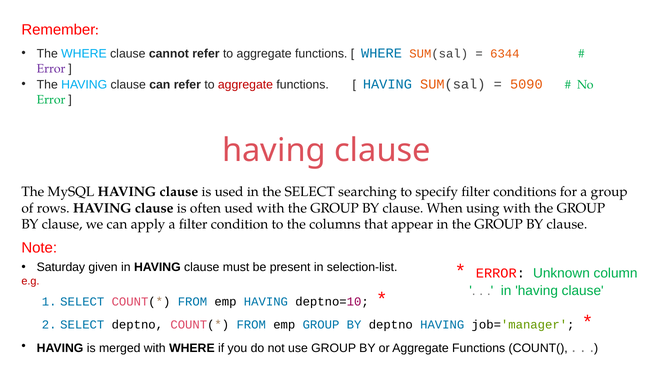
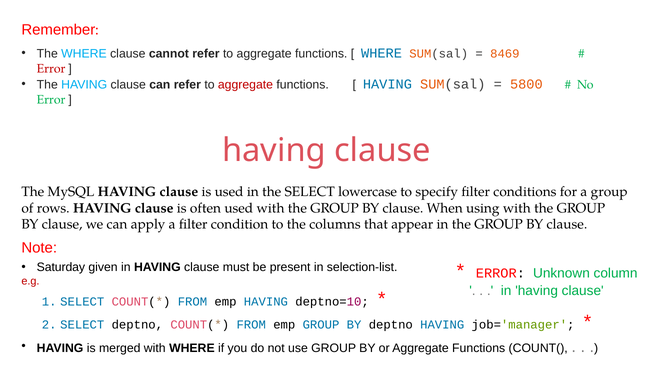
6344: 6344 -> 8469 (505, 54)
Error colour: purple -> red (51, 69)
5090: 5090 -> 5800 (526, 85)
searching: searching -> lowercase (368, 192)
